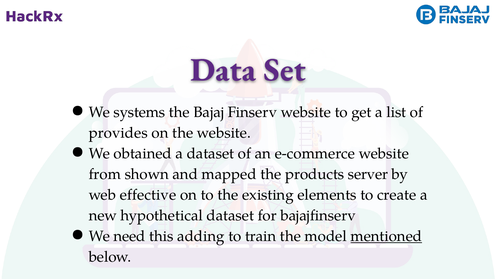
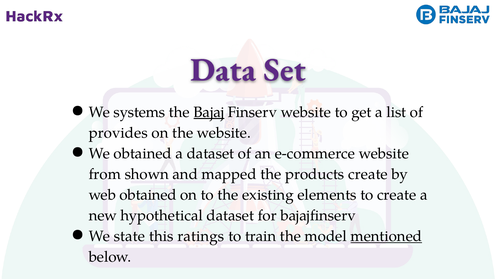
Bajaj underline: none -> present (209, 112)
products server: server -> create (368, 174)
web effective: effective -> obtained (148, 195)
need: need -> state (129, 236)
adding: adding -> ratings (201, 236)
